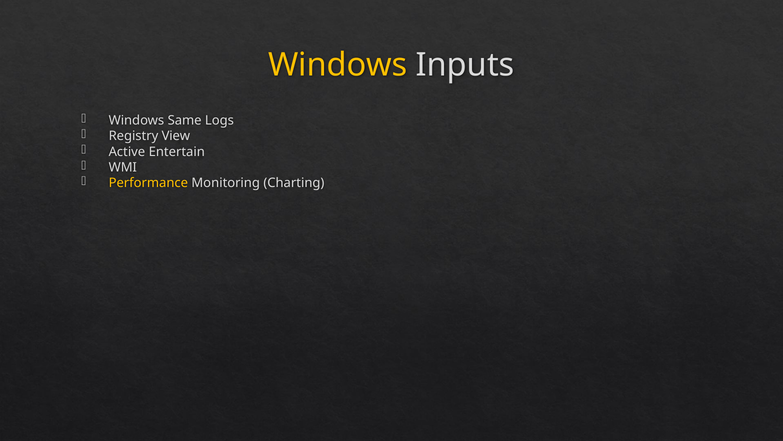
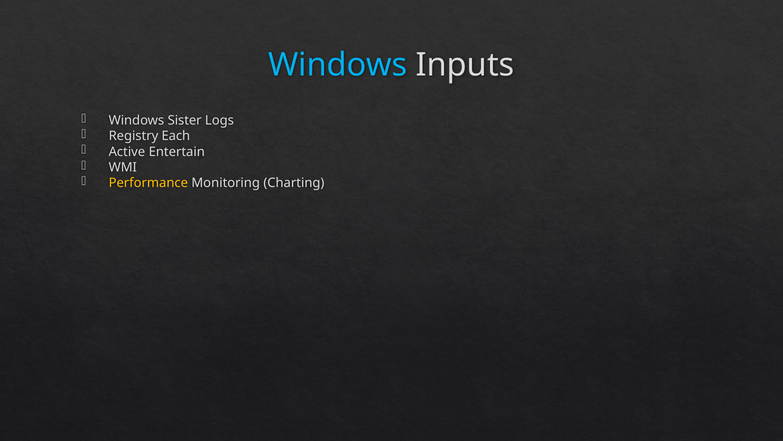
Windows colour: yellow -> light blue (338, 65)
Same: Same -> Sister (185, 120)
View: View -> Each (176, 136)
